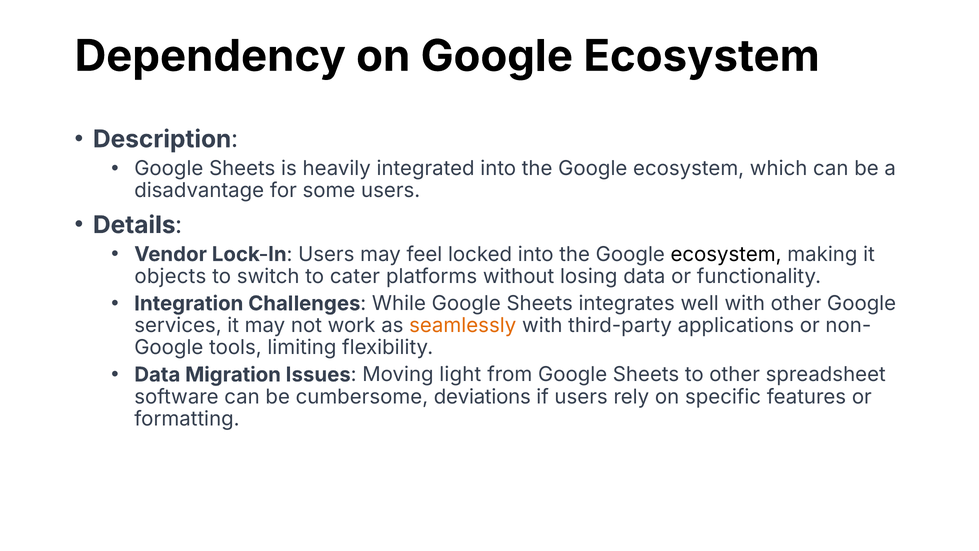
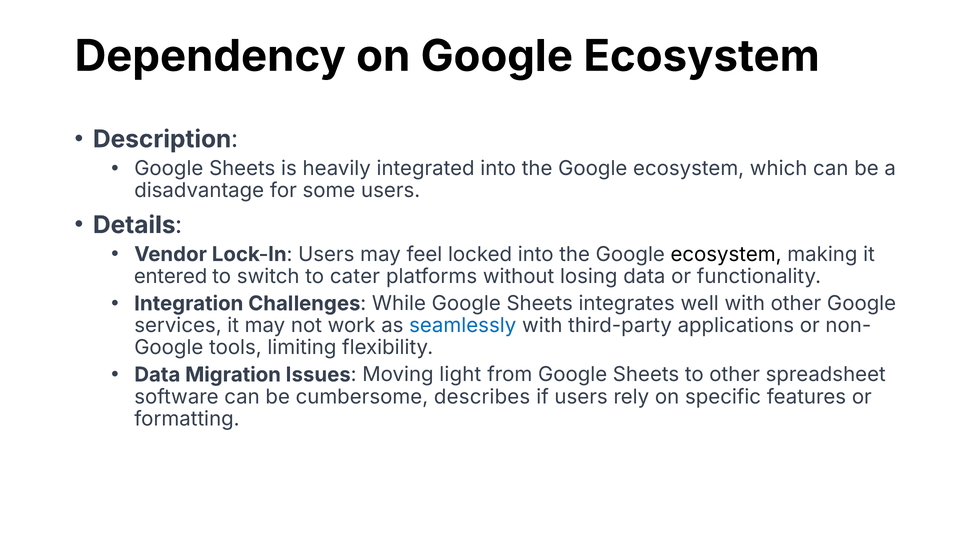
objects: objects -> entered (171, 276)
seamlessly colour: orange -> blue (463, 325)
deviations: deviations -> describes (482, 397)
